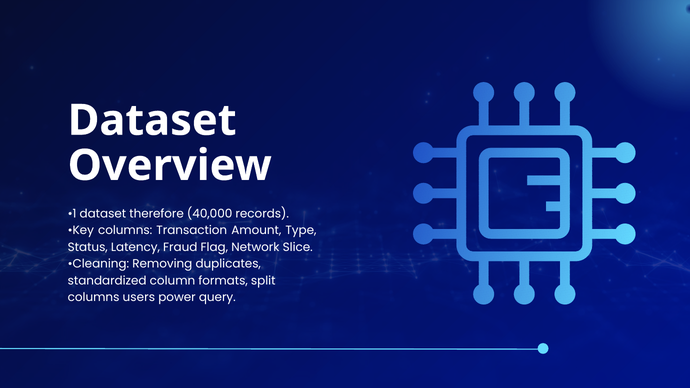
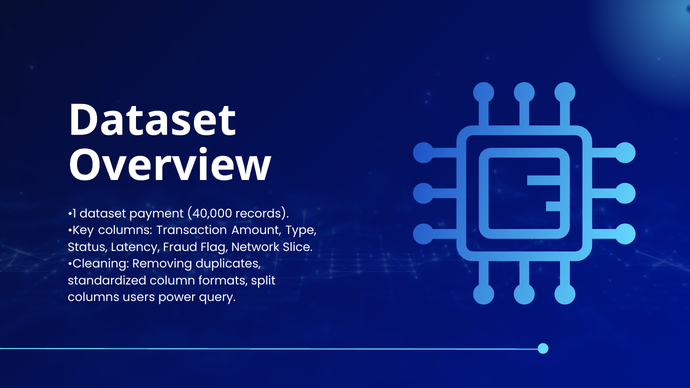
therefore: therefore -> payment (157, 214)
